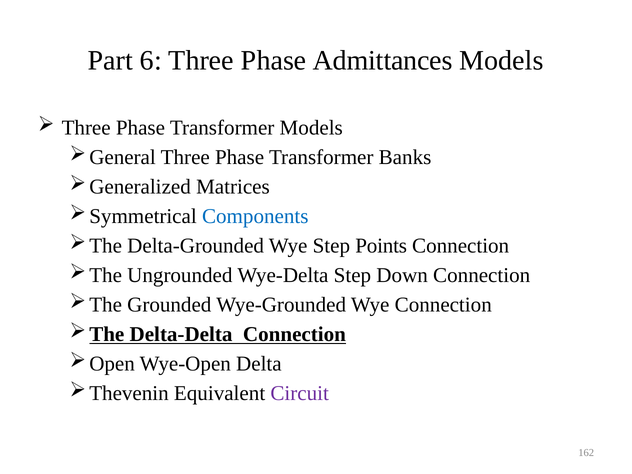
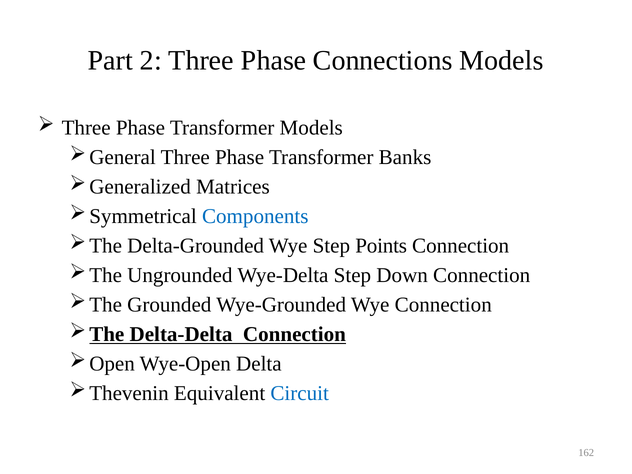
6: 6 -> 2 (151, 60)
Admittances: Admittances -> Connections (383, 60)
Circuit colour: purple -> blue (300, 393)
